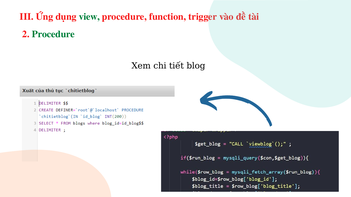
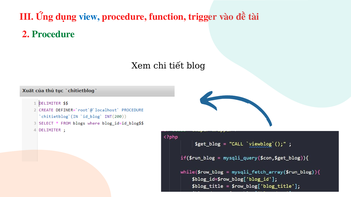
view colour: green -> blue (89, 17)
